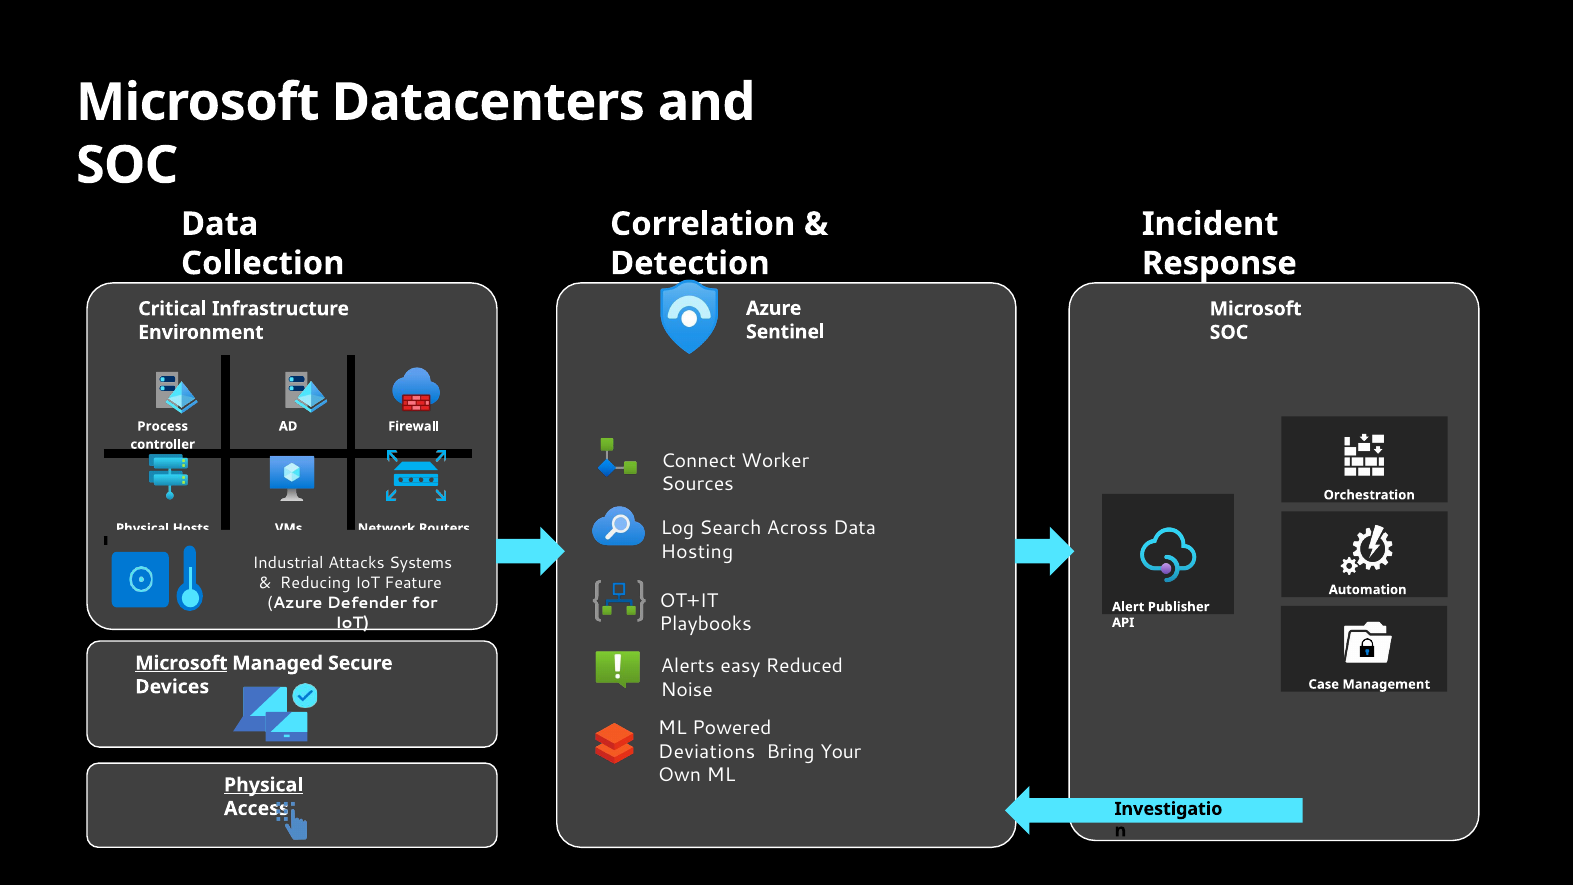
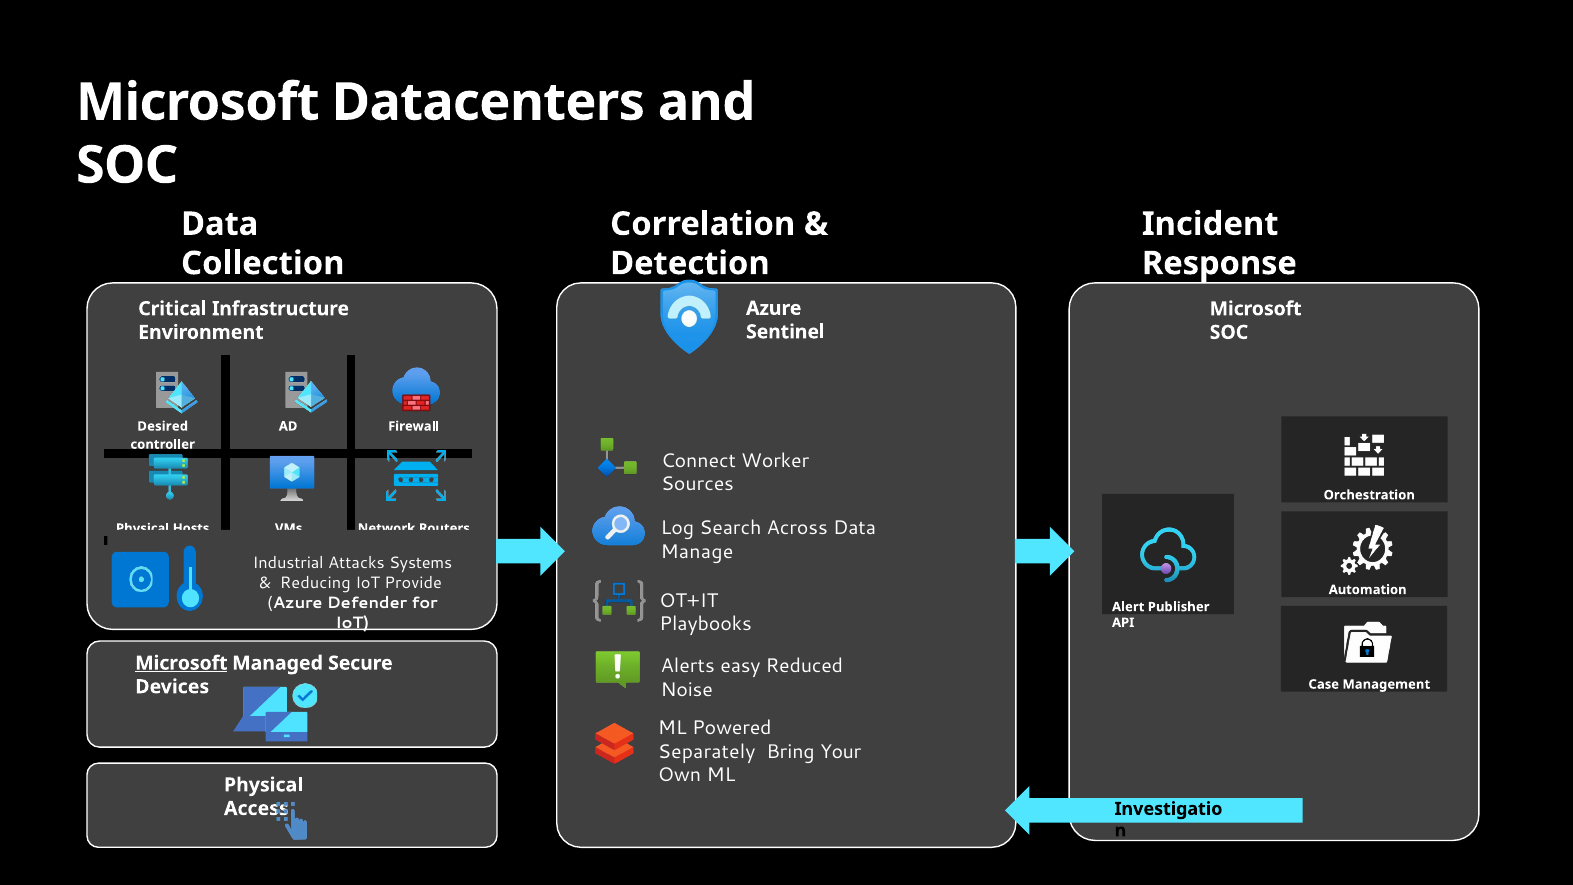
Process: Process -> Desired (163, 426)
Hosting: Hosting -> Manage (697, 552)
Feature: Feature -> Provide (413, 583)
Deviations: Deviations -> Separately (707, 752)
Physical underline: present -> none (263, 785)
